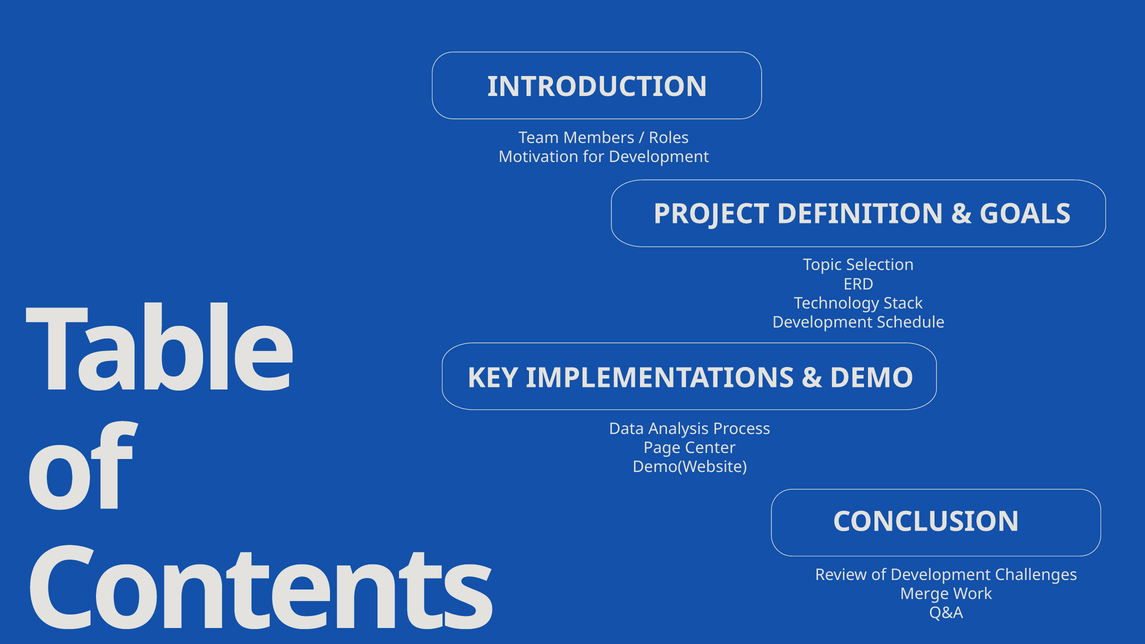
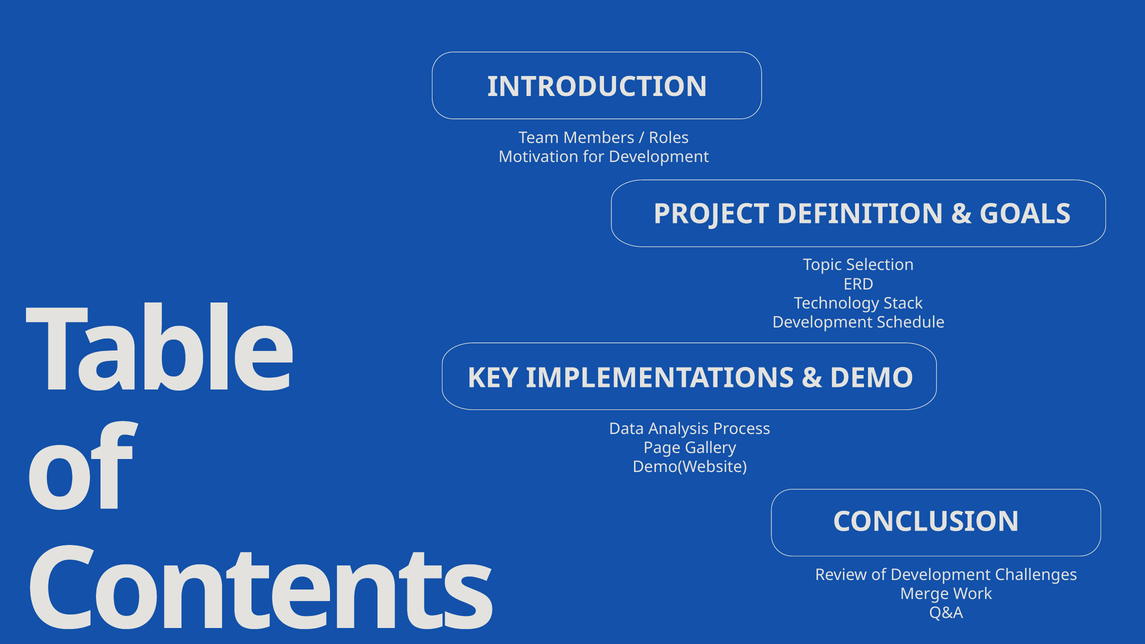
Center: Center -> Gallery (711, 448)
